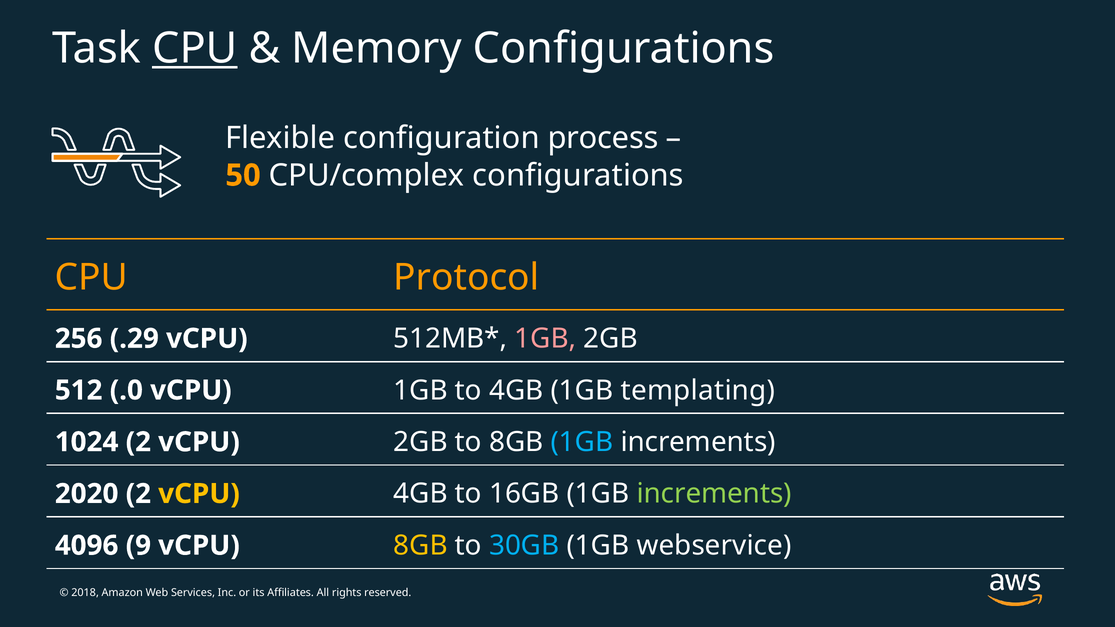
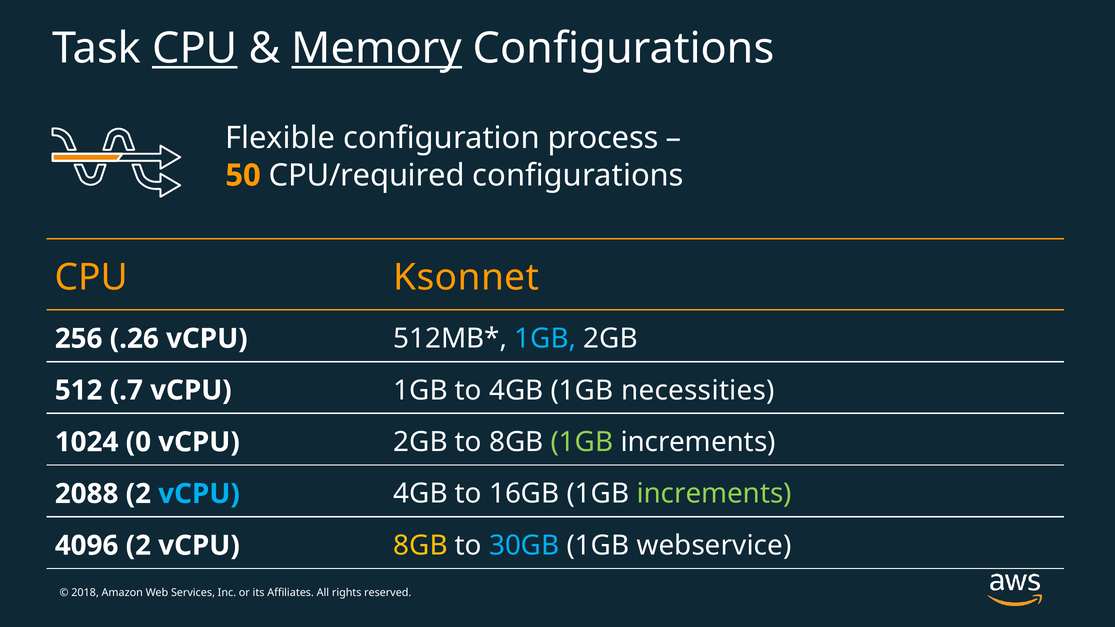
Memory underline: none -> present (377, 49)
CPU/complex: CPU/complex -> CPU/required (367, 175)
Protocol: Protocol -> Ksonnet (466, 278)
.29: .29 -> .26 (134, 339)
1GB colour: pink -> light blue (545, 339)
.0: .0 -> .7 (126, 390)
templating: templating -> necessities (698, 390)
1024 2: 2 -> 0 (138, 442)
1GB colour: light blue -> light green (582, 442)
2020: 2020 -> 2088 (87, 494)
vCPU colour: yellow -> light blue (199, 494)
4096 9: 9 -> 2 (138, 546)
